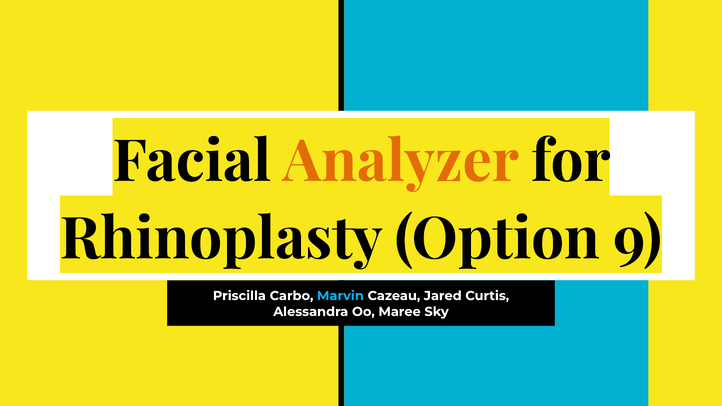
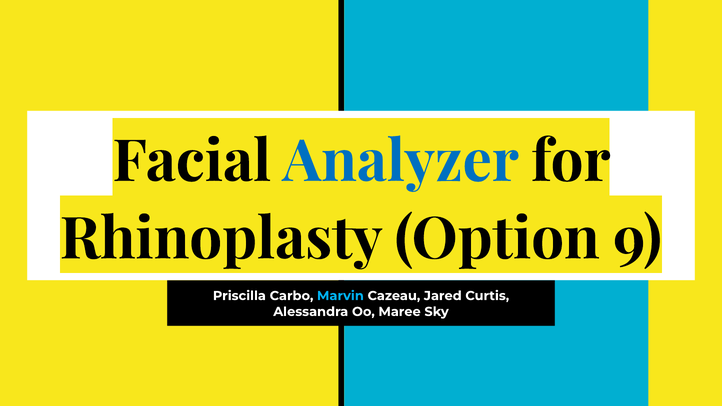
Analyzer colour: orange -> blue (401, 162)
